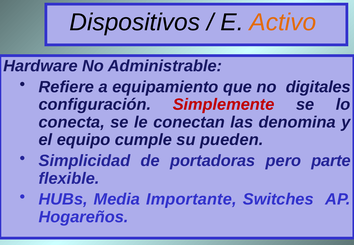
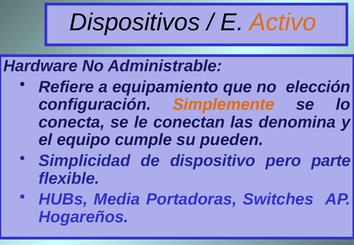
digitales: digitales -> elección (318, 87)
Simplemente colour: red -> orange (224, 105)
portadoras: portadoras -> dispositivo (213, 161)
Importante: Importante -> Portadoras (191, 199)
